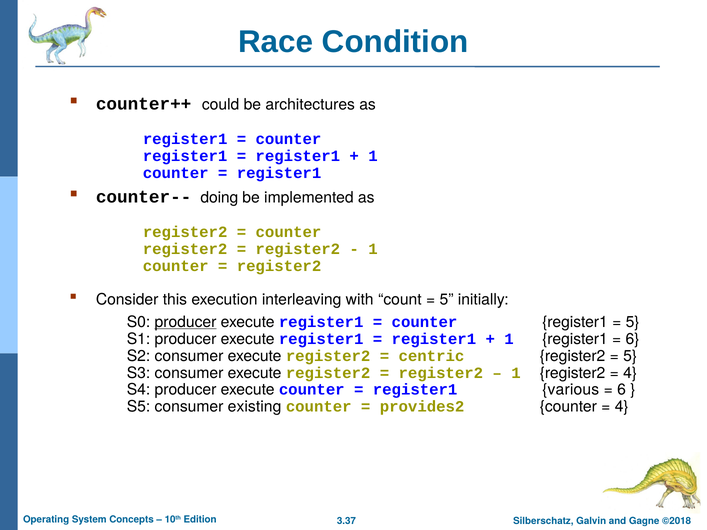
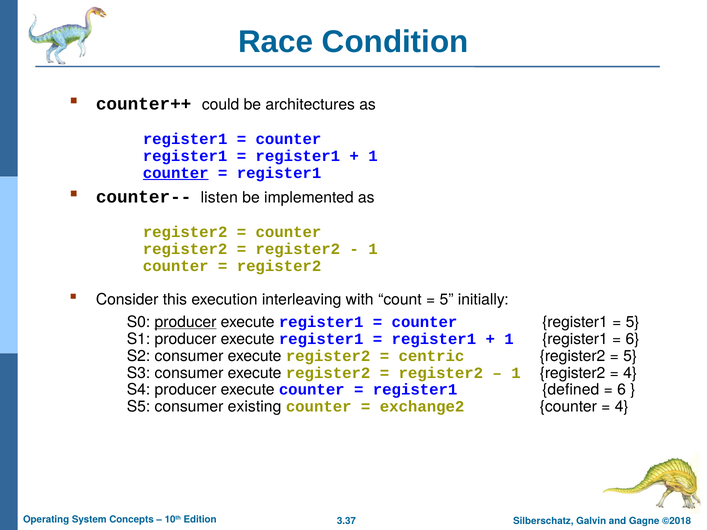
counter underline: none -> present (176, 173)
doing: doing -> listen (219, 198)
various: various -> defined (571, 390)
provides2: provides2 -> exchange2 (422, 407)
